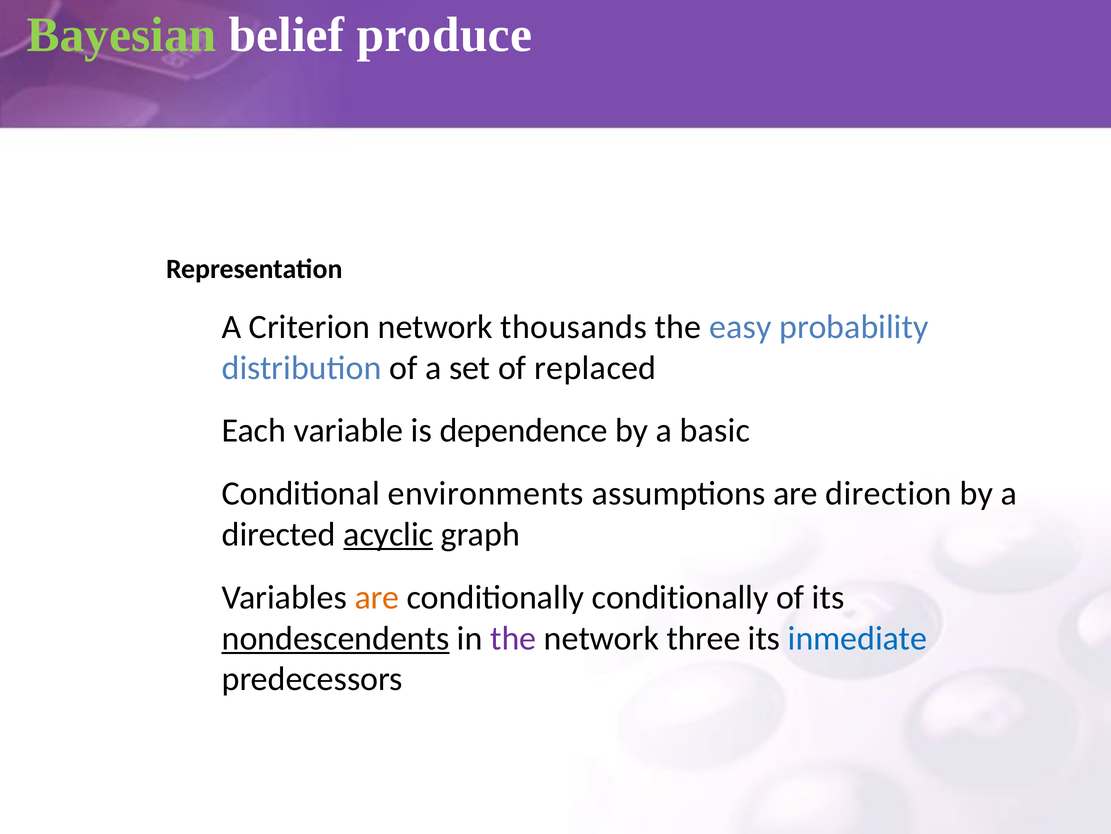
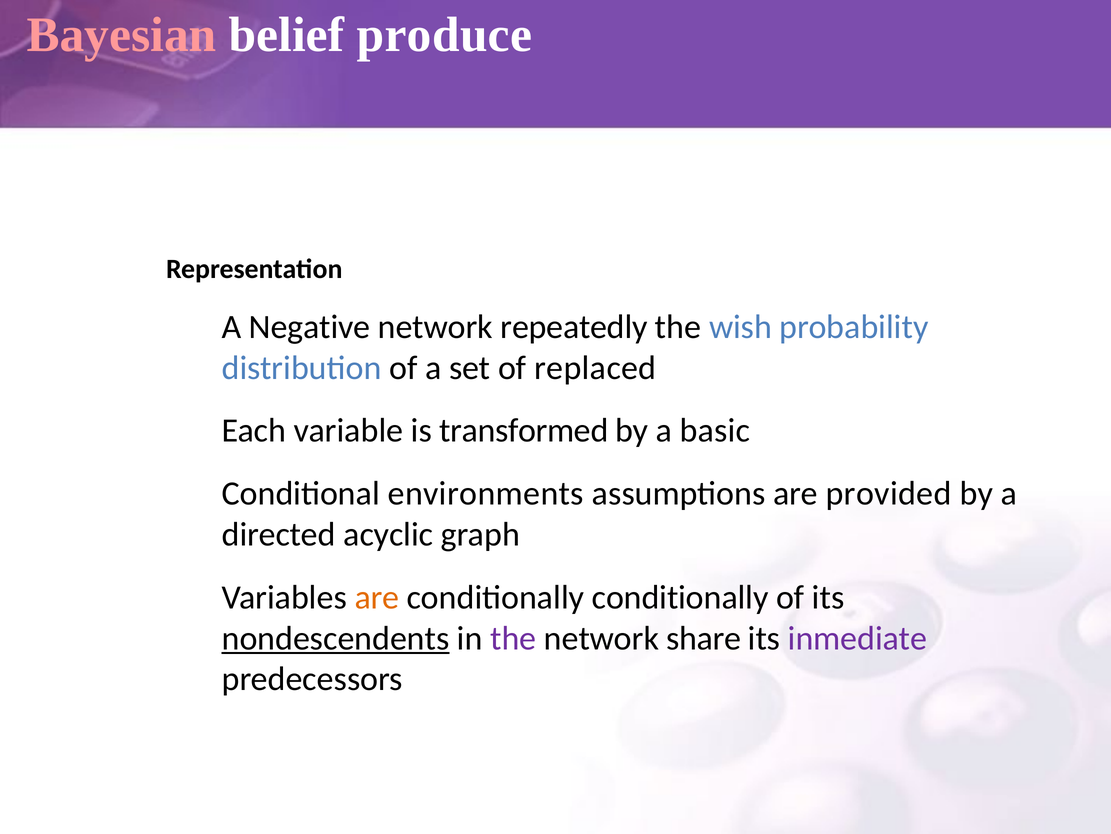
Bayesian colour: light green -> pink (122, 35)
Criterion: Criterion -> Negative (310, 327)
thousands: thousands -> repeatedly (574, 327)
easy: easy -> wish (741, 327)
dependence: dependence -> transformed (524, 431)
direction: direction -> provided (889, 494)
acyclic underline: present -> none (388, 535)
three: three -> share (704, 638)
inmediate colour: blue -> purple (858, 638)
